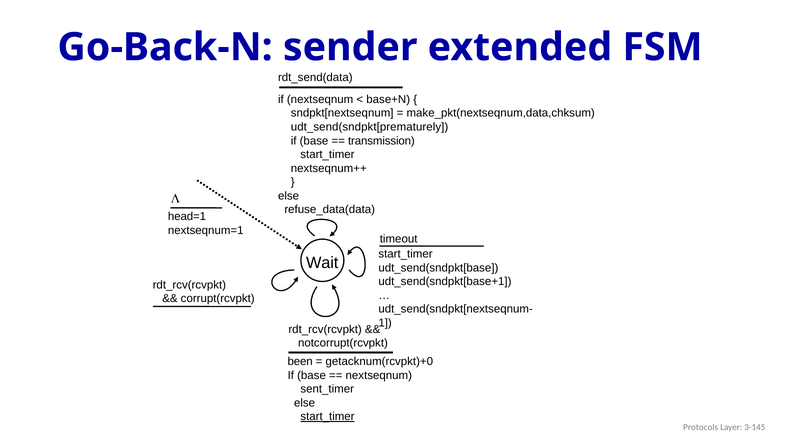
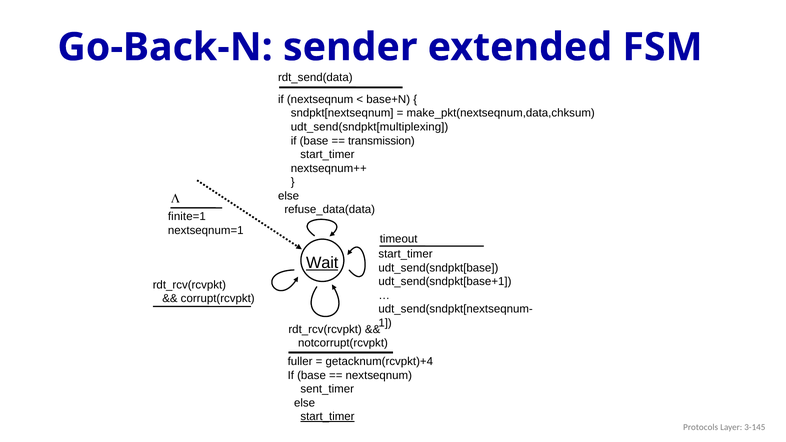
udt_send(sndpkt[prematurely: udt_send(sndpkt[prematurely -> udt_send(sndpkt[multiplexing (370, 127)
head=1: head=1 -> finite=1 (187, 217)
Wait underline: none -> present (322, 263)
been: been -> fuller (300, 362)
getacknum(rcvpkt)+0: getacknum(rcvpkt)+0 -> getacknum(rcvpkt)+4 (379, 362)
